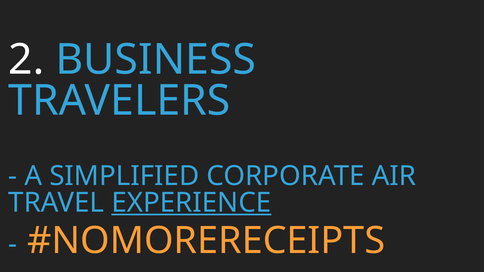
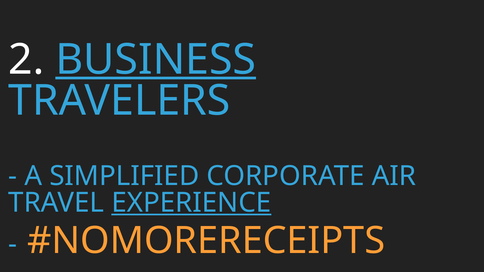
BUSINESS underline: none -> present (156, 60)
